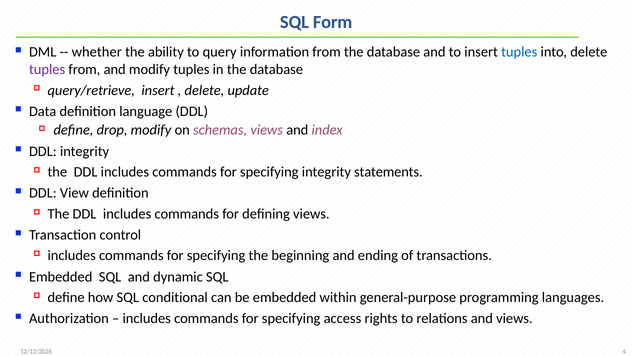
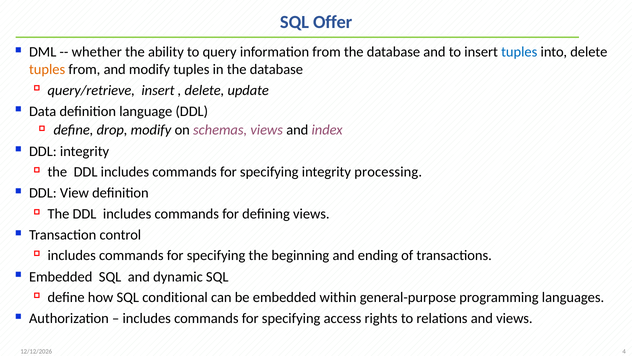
Form: Form -> Offer (333, 22)
tuples colour: purple -> orange (47, 69)
statements: statements -> processing (388, 172)
